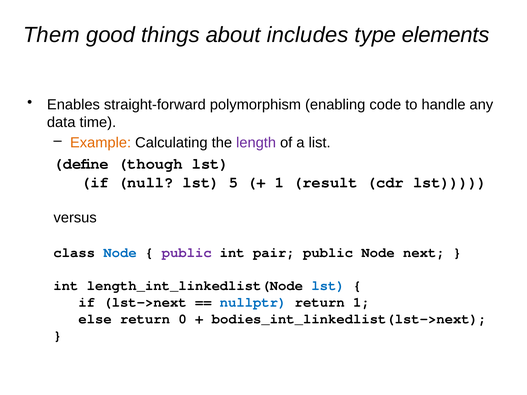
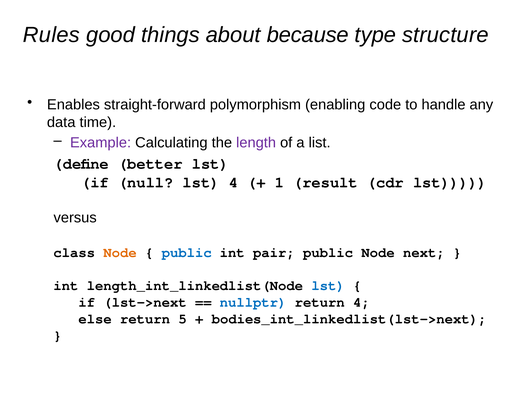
Them: Them -> Rules (51, 35)
includes: includes -> because (308, 35)
elements: elements -> structure (445, 35)
Example colour: orange -> purple (101, 143)
though: though -> better (150, 164)
lst 5: 5 -> 4 (233, 182)
Node colour: blue -> orange (120, 253)
public colour: purple -> blue (187, 253)
return 1: 1 -> 4 (362, 303)
0: 0 -> 5 (183, 319)
